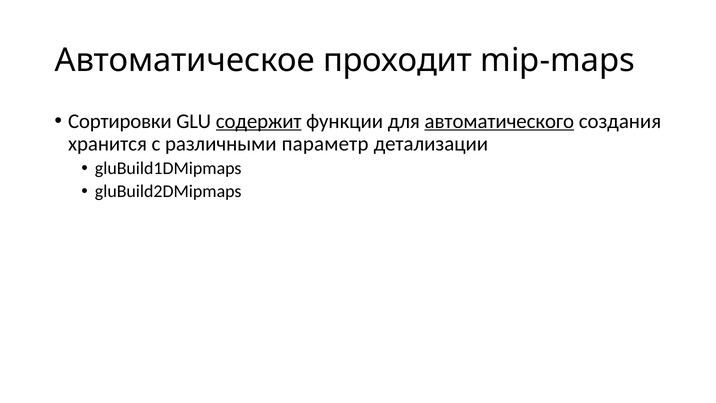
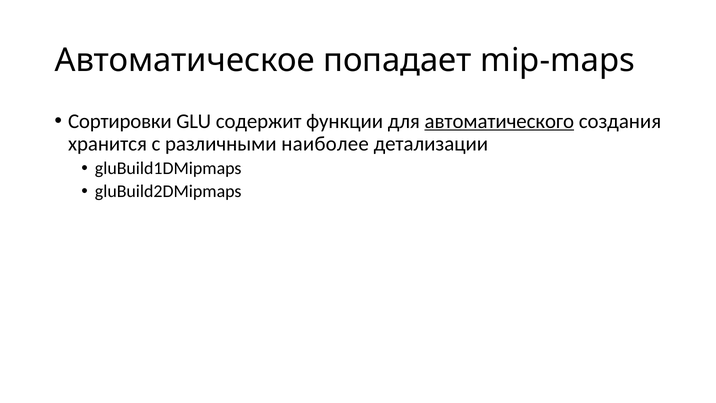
проходит: проходит -> попадает (397, 60)
содержит underline: present -> none (259, 121)
параметр: параметр -> наиболее (325, 144)
